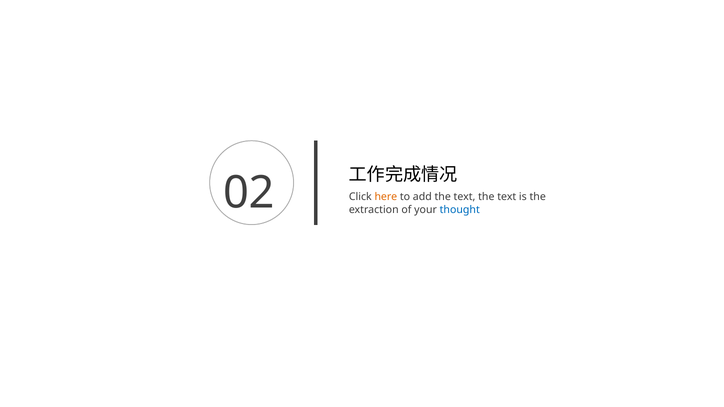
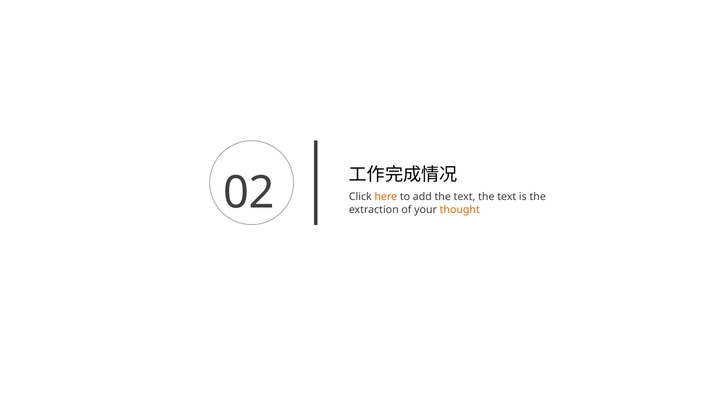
thought colour: blue -> orange (460, 210)
